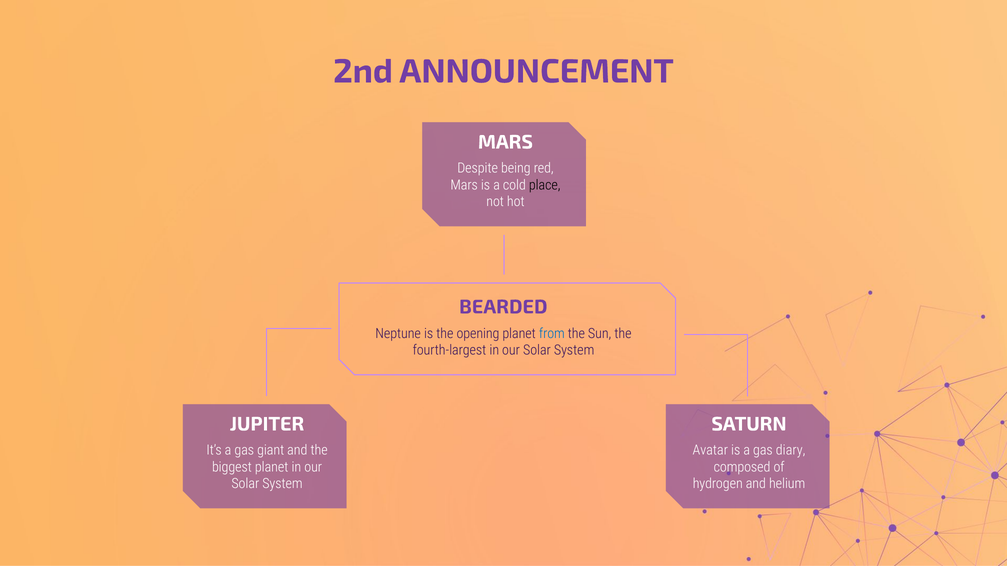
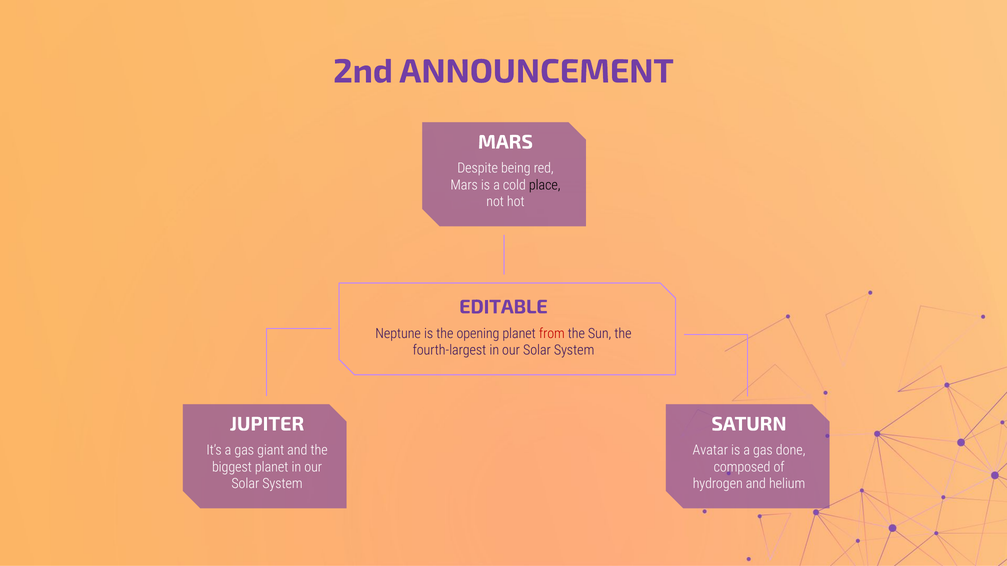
BEARDED: BEARDED -> EDITABLE (503, 307)
from colour: blue -> red (552, 334)
diary: diary -> done (791, 451)
